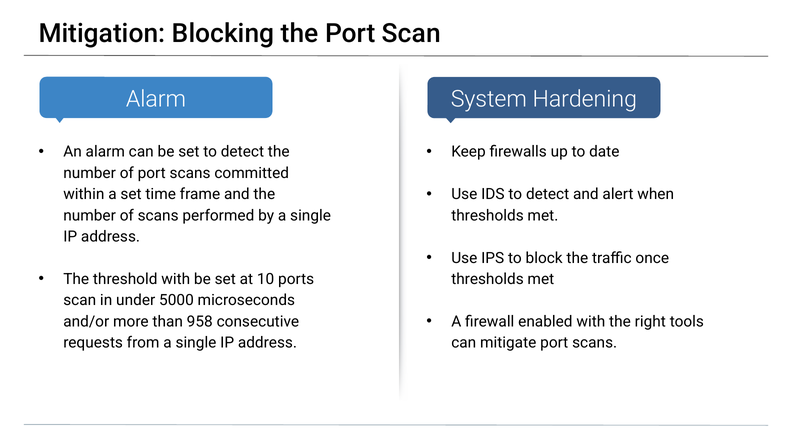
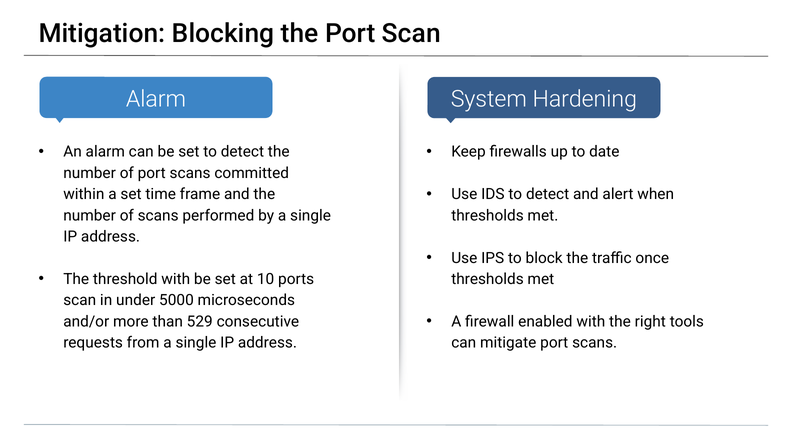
958: 958 -> 529 (200, 322)
